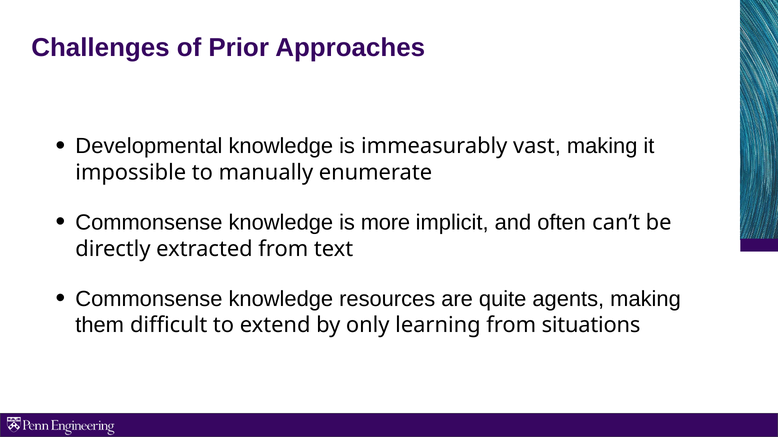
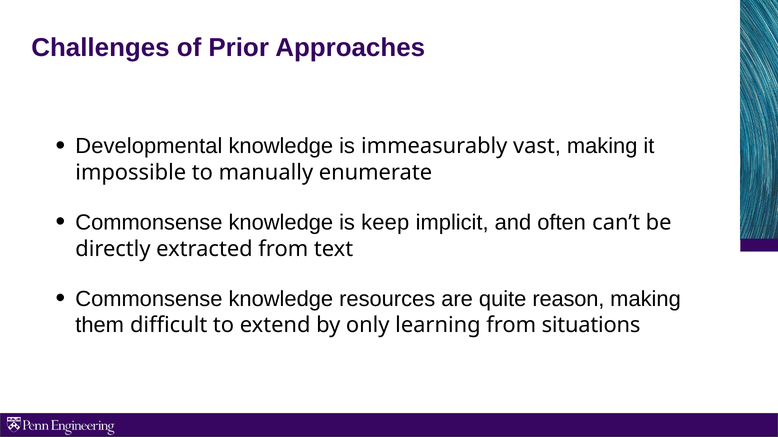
more: more -> keep (385, 223)
agents: agents -> reason (568, 299)
